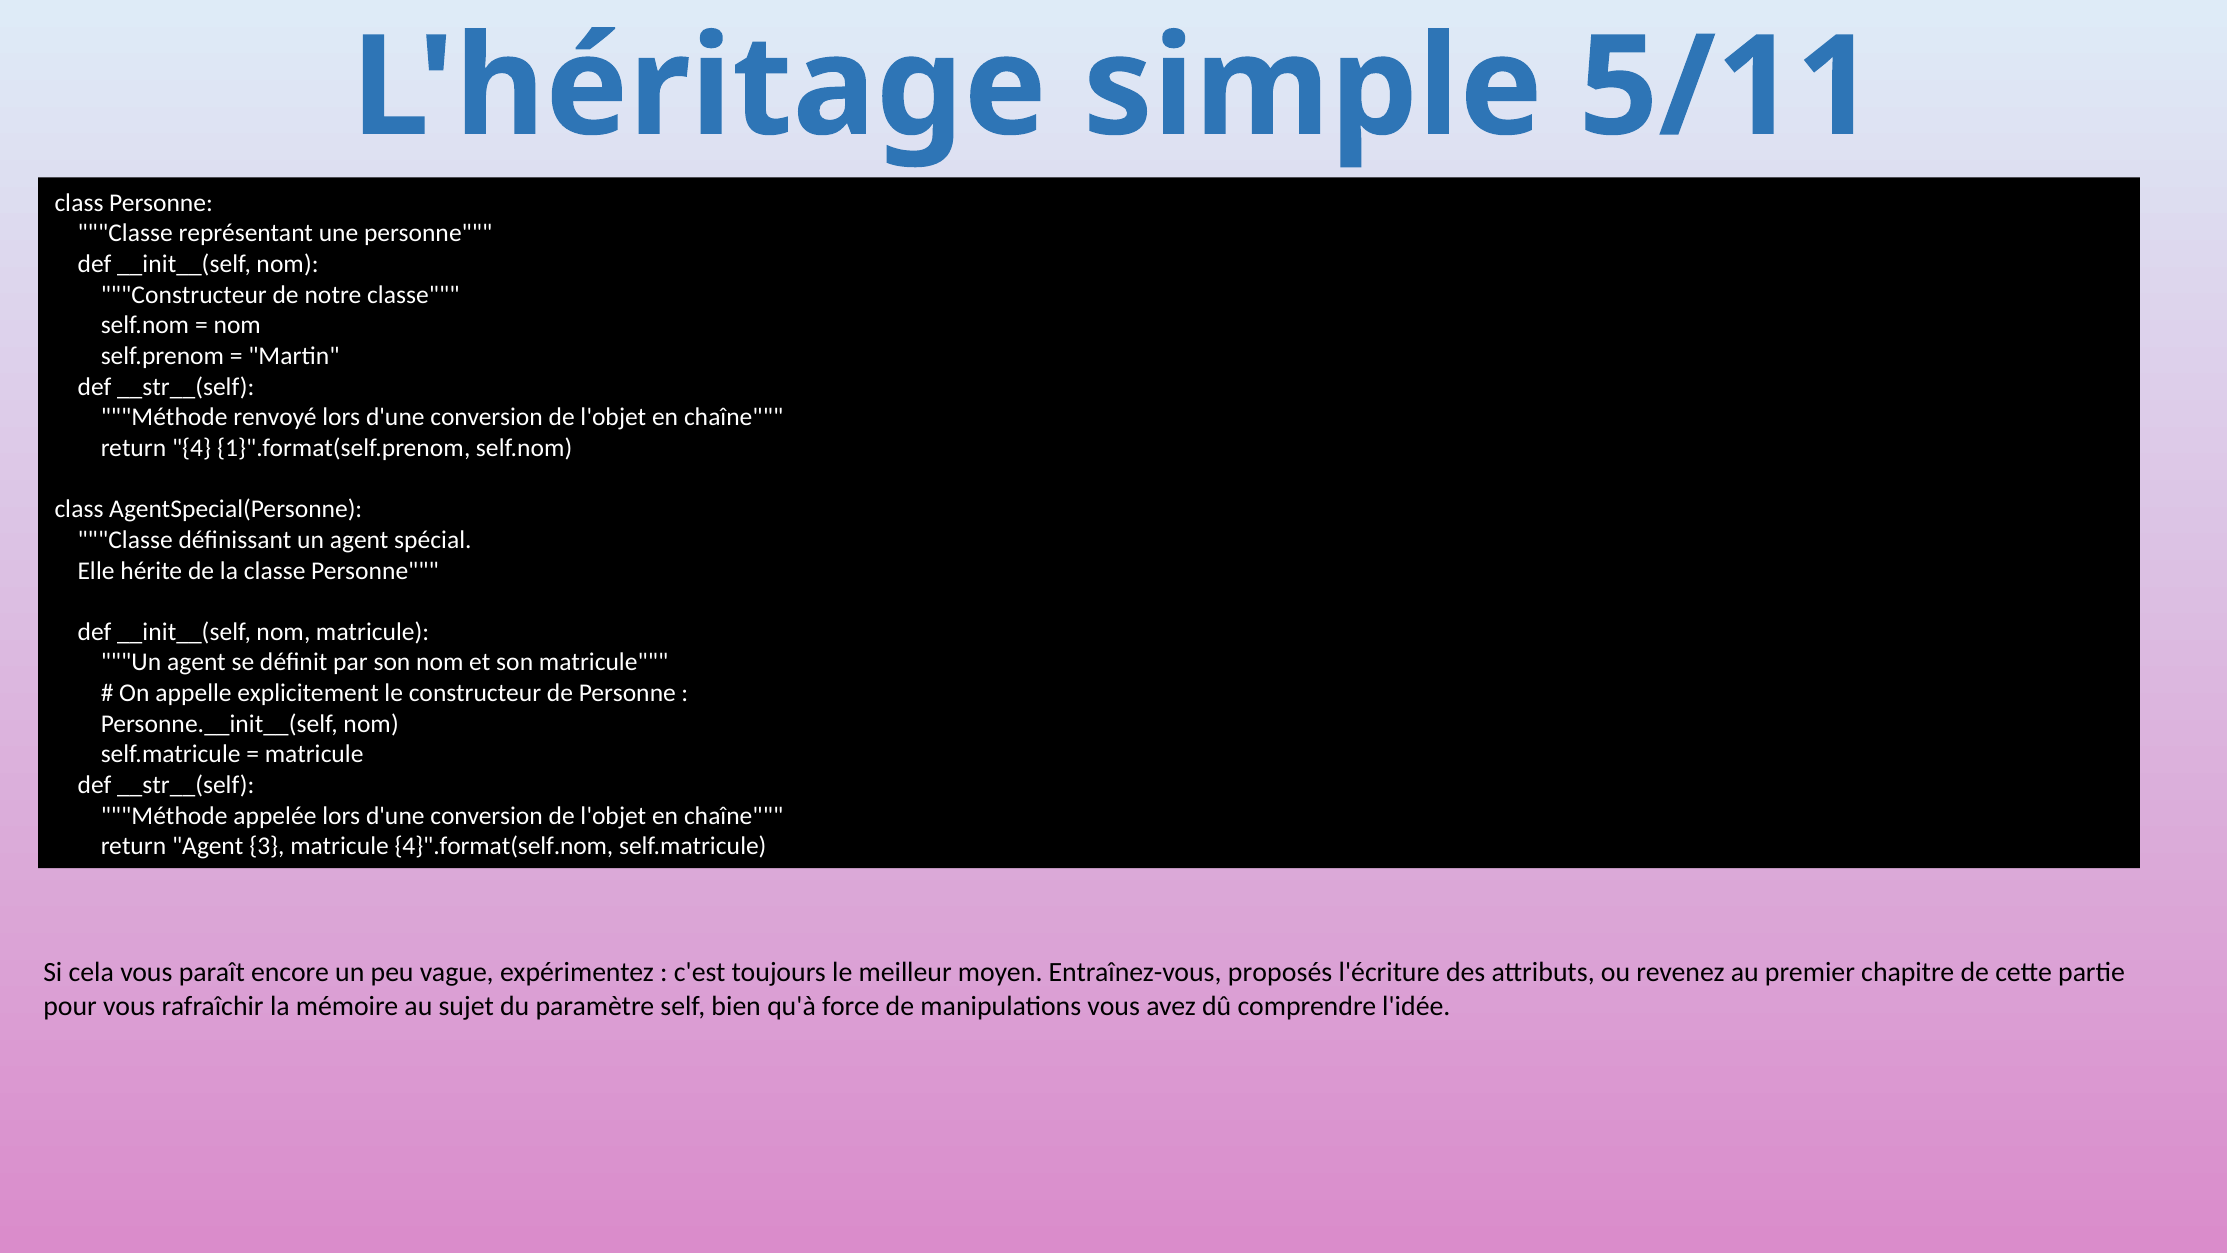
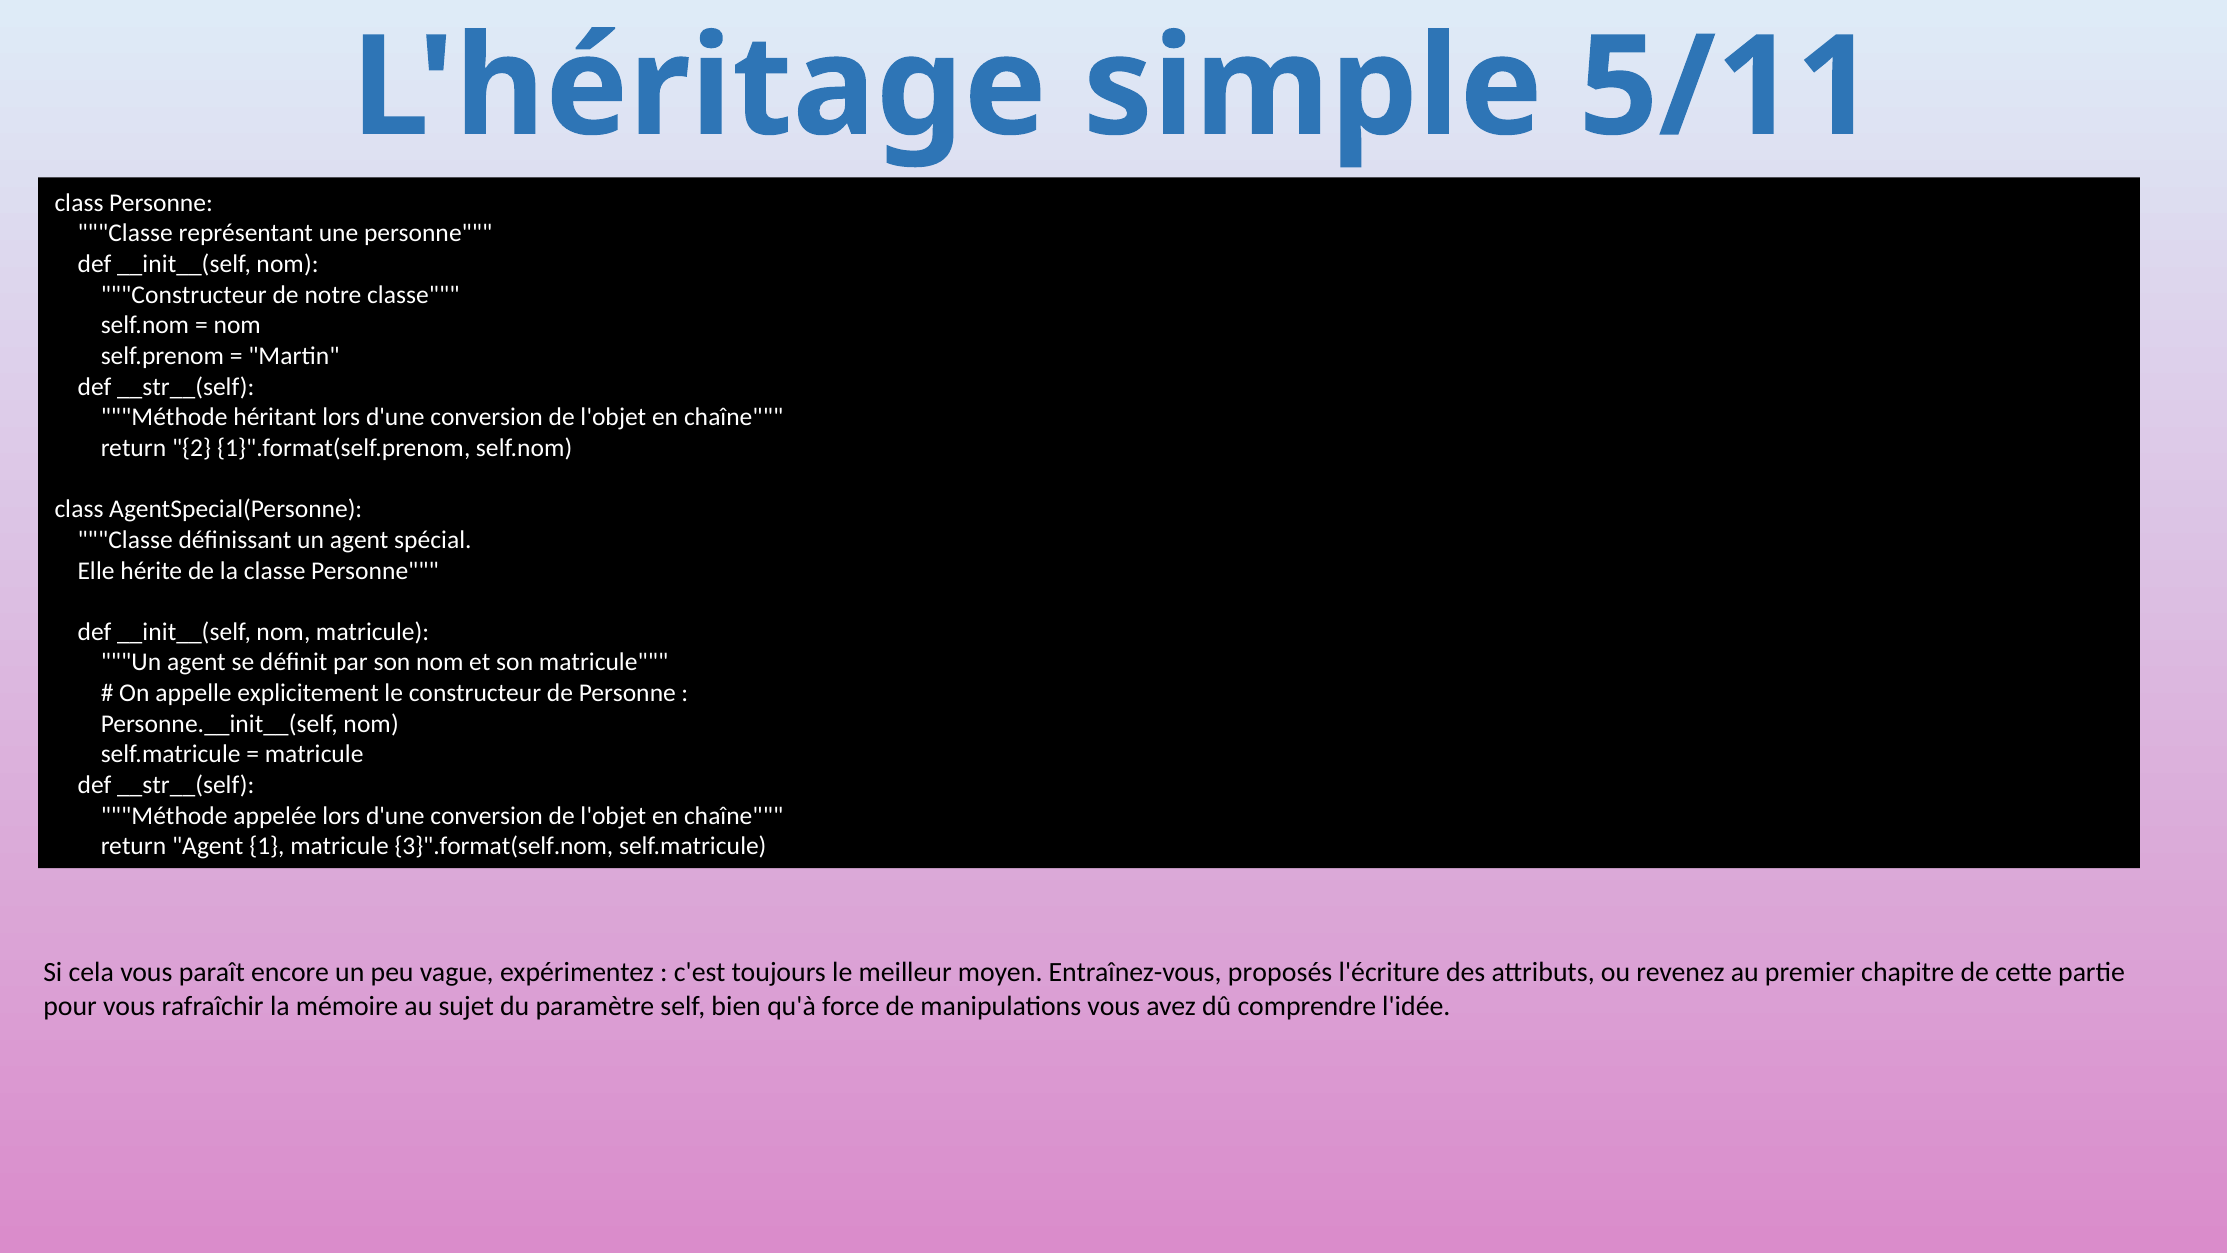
renvoyé: renvoyé -> héritant (275, 417)
4: 4 -> 2 (192, 448)
3: 3 -> 1 (267, 846)
4}".format(self.nom: 4}".format(self.nom -> 3}".format(self.nom (504, 846)
